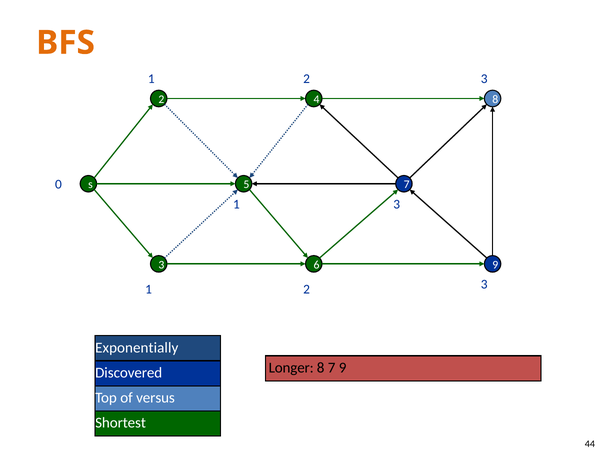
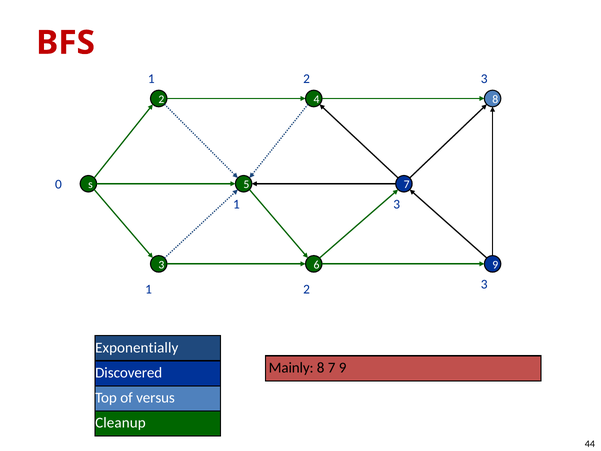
BFS colour: orange -> red (66, 43)
Longer: Longer -> Mainly (291, 367)
Shortest: Shortest -> Cleanup (120, 423)
